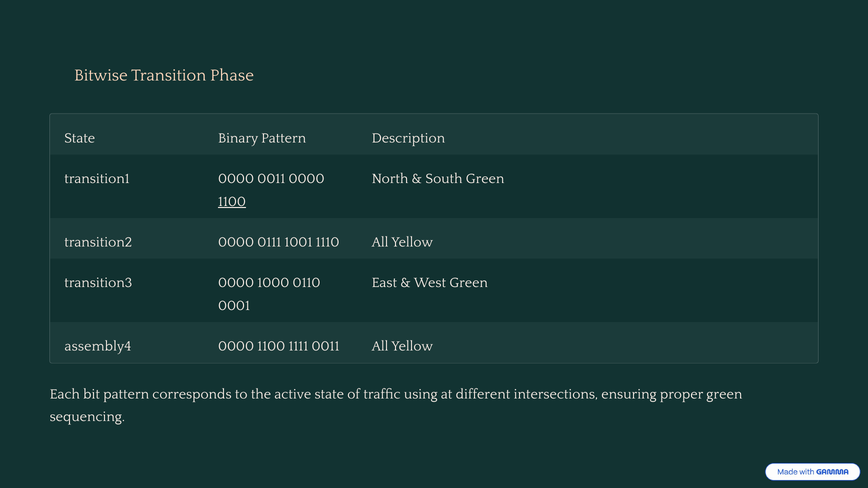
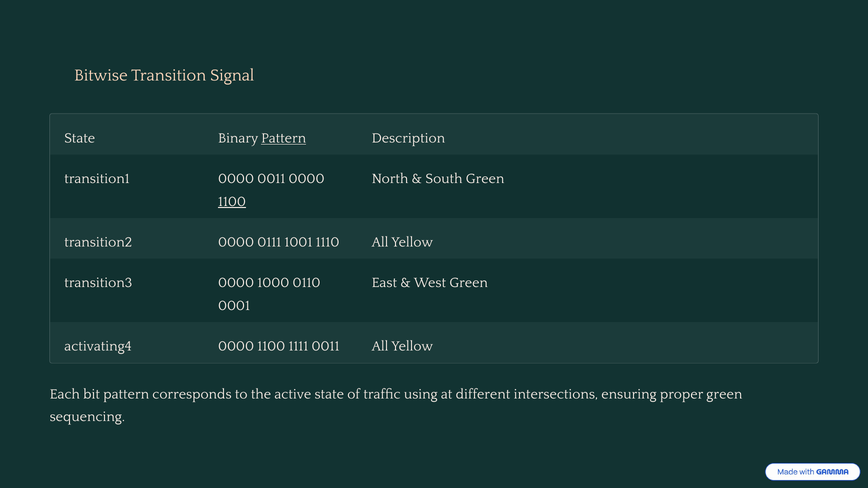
Phase: Phase -> Signal (232, 75)
Pattern underline: none -> present (284, 138)
assembly4: assembly4 -> activating4 (98, 346)
